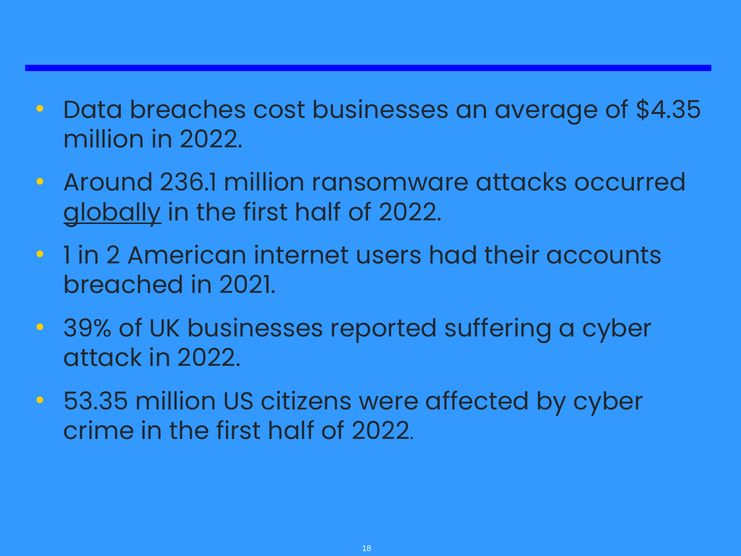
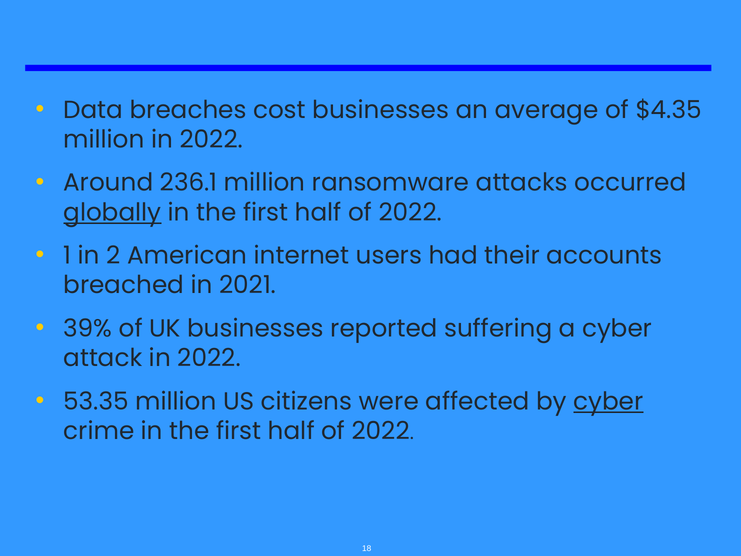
cyber underline: none -> present (608, 401)
